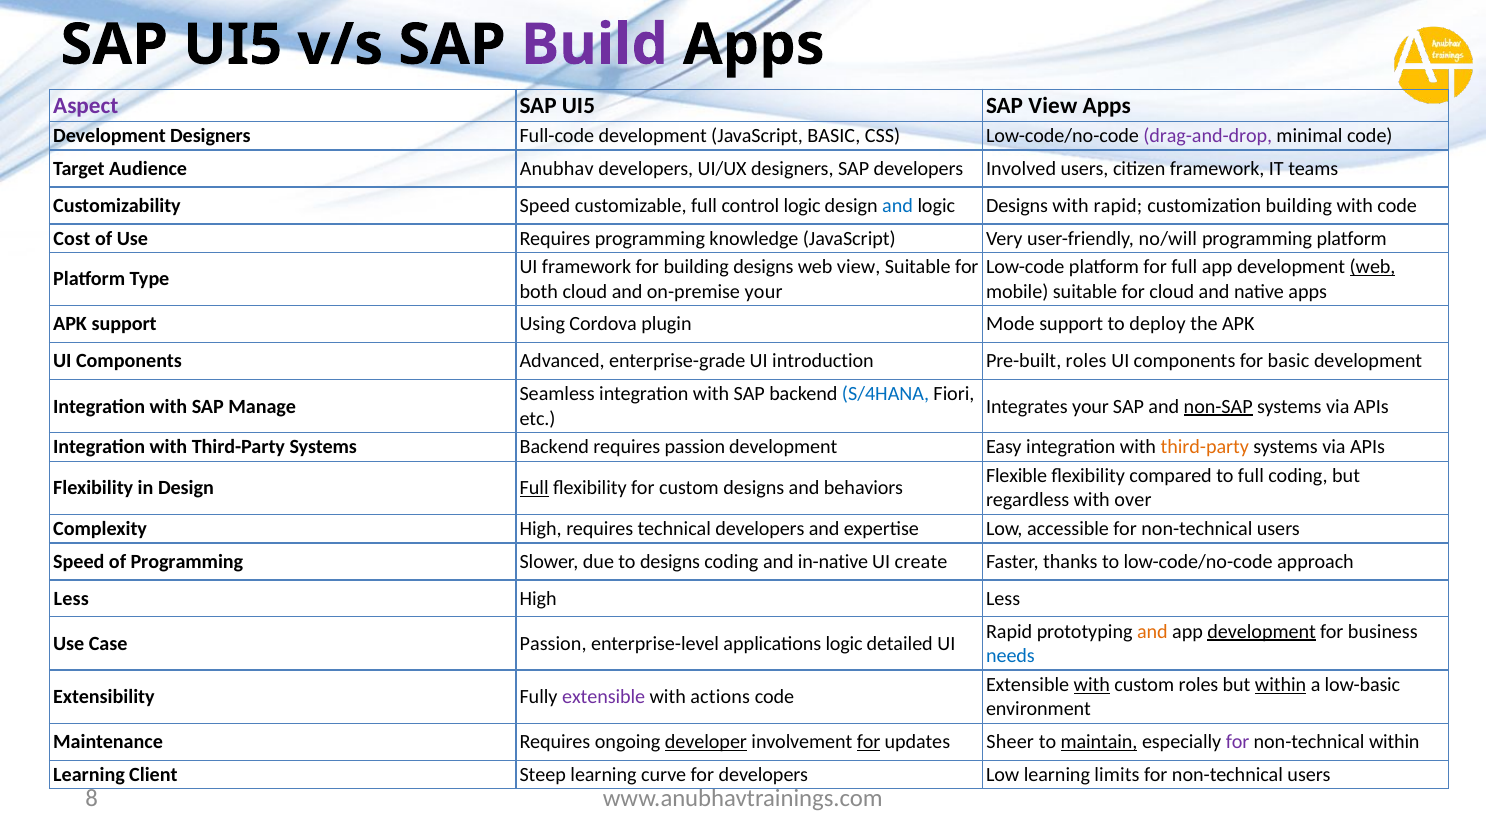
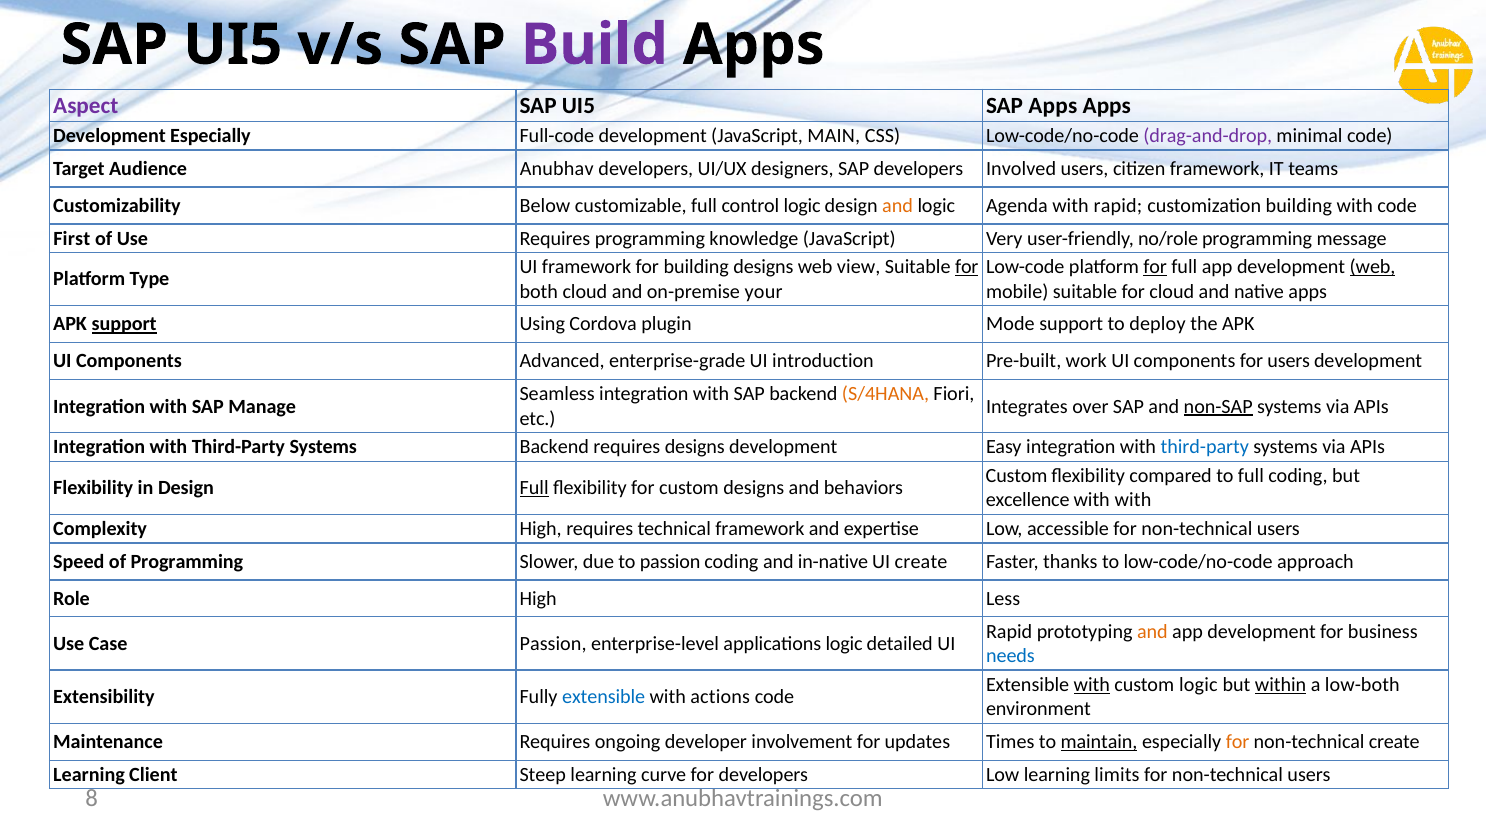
SAP View: View -> Apps (1053, 106)
Development Designers: Designers -> Especially (210, 136)
JavaScript BASIC: BASIC -> MAIN (834, 136)
Customizability Speed: Speed -> Below (545, 206)
and colour: blue -> orange (898, 206)
logic Designs: Designs -> Agenda (1017, 206)
Cost: Cost -> First (72, 238)
no/will: no/will -> no/role (1168, 238)
programming platform: platform -> message (1352, 238)
for underline: none -> present (967, 267)
for underline: none -> present (1155, 267)
support underline: none -> present (124, 324)
Pre-built roles: roles -> work (1086, 361)
for basic: basic -> users (1289, 361)
S/4HANA colour: blue -> orange (885, 394)
Integrates your: your -> over (1090, 406)
requires passion: passion -> designs (695, 447)
third-party colour: orange -> blue (1205, 447)
Flexible: Flexible -> Custom (1017, 476)
regardless: regardless -> excellence (1028, 500)
with over: over -> with (1133, 500)
technical developers: developers -> framework (760, 529)
to designs: designs -> passion (670, 562)
Less: Less -> Role (71, 599)
development underline: present -> none (1262, 631)
custom roles: roles -> logic (1198, 685)
low-basic: low-basic -> low-both (1362, 685)
extensible colour: purple -> blue (604, 697)
developer underline: present -> none (706, 742)
for underline: present -> none (869, 742)
Sheer: Sheer -> Times (1010, 742)
for colour: purple -> orange (1238, 742)
non-technical within: within -> create (1394, 742)
